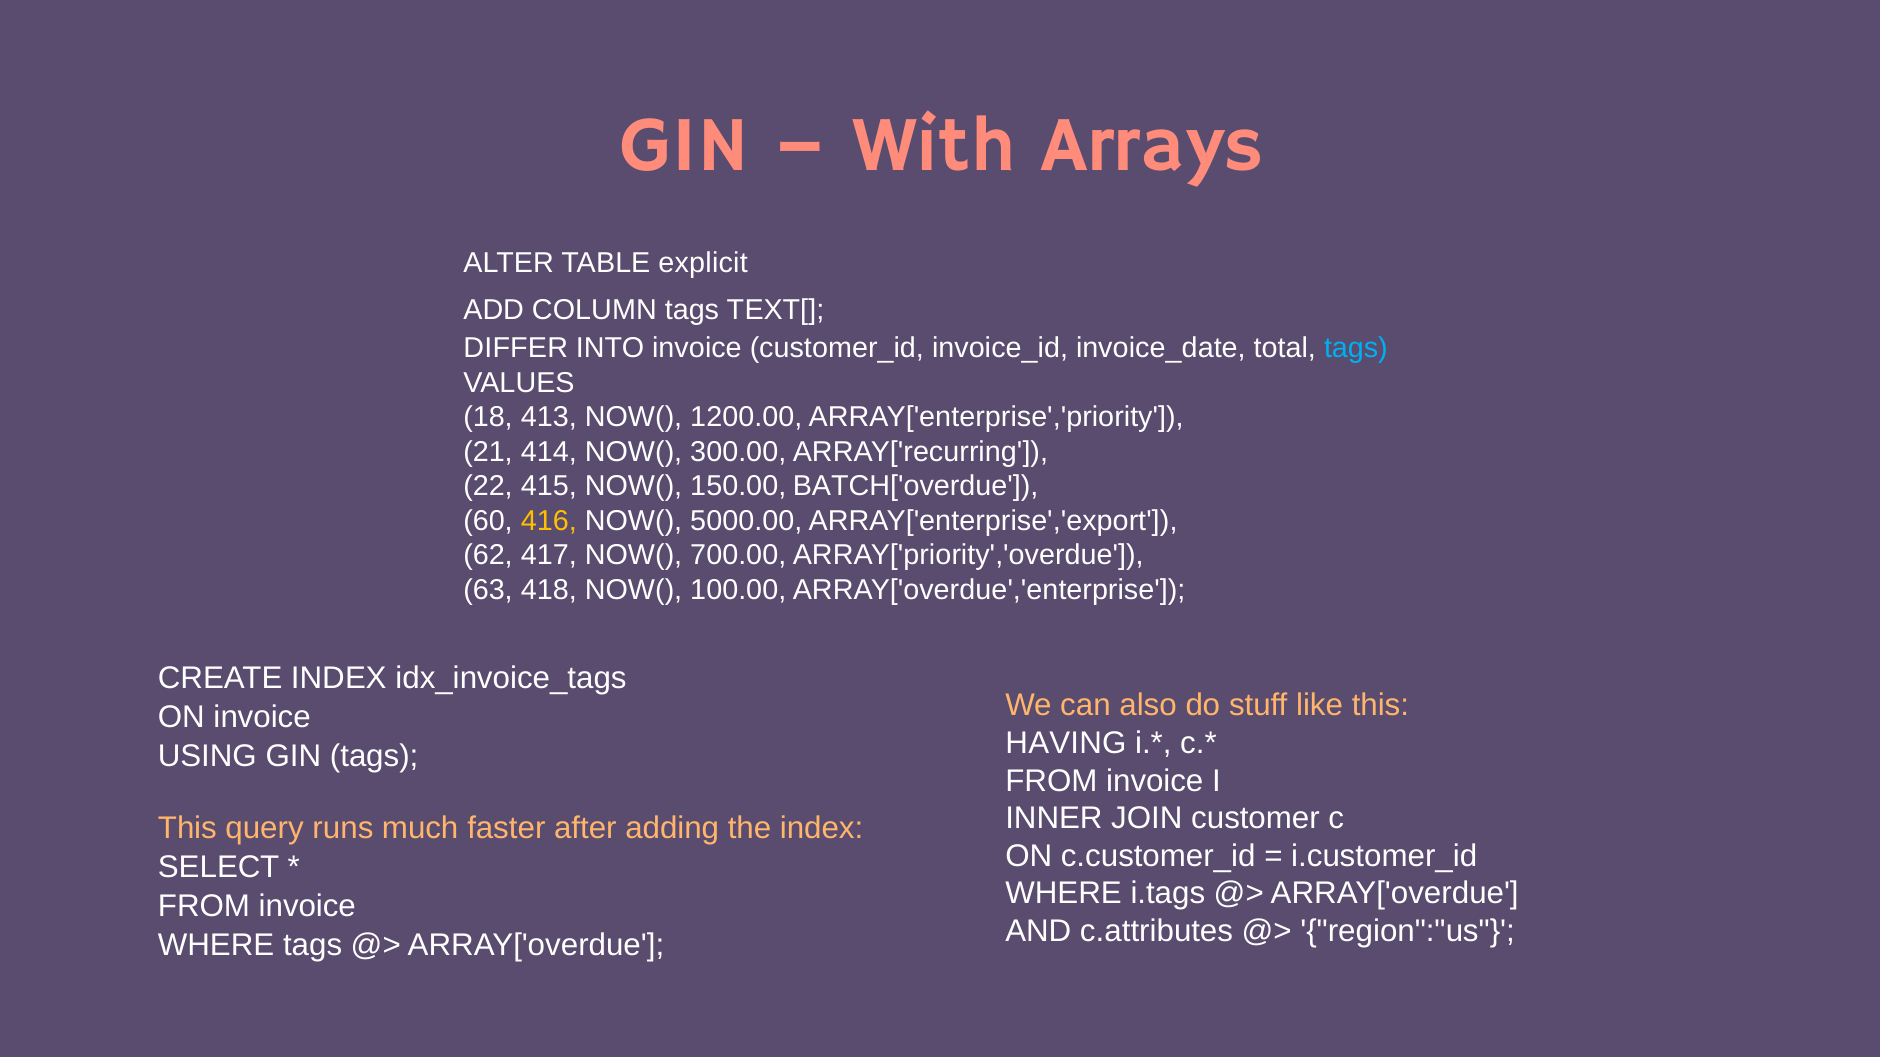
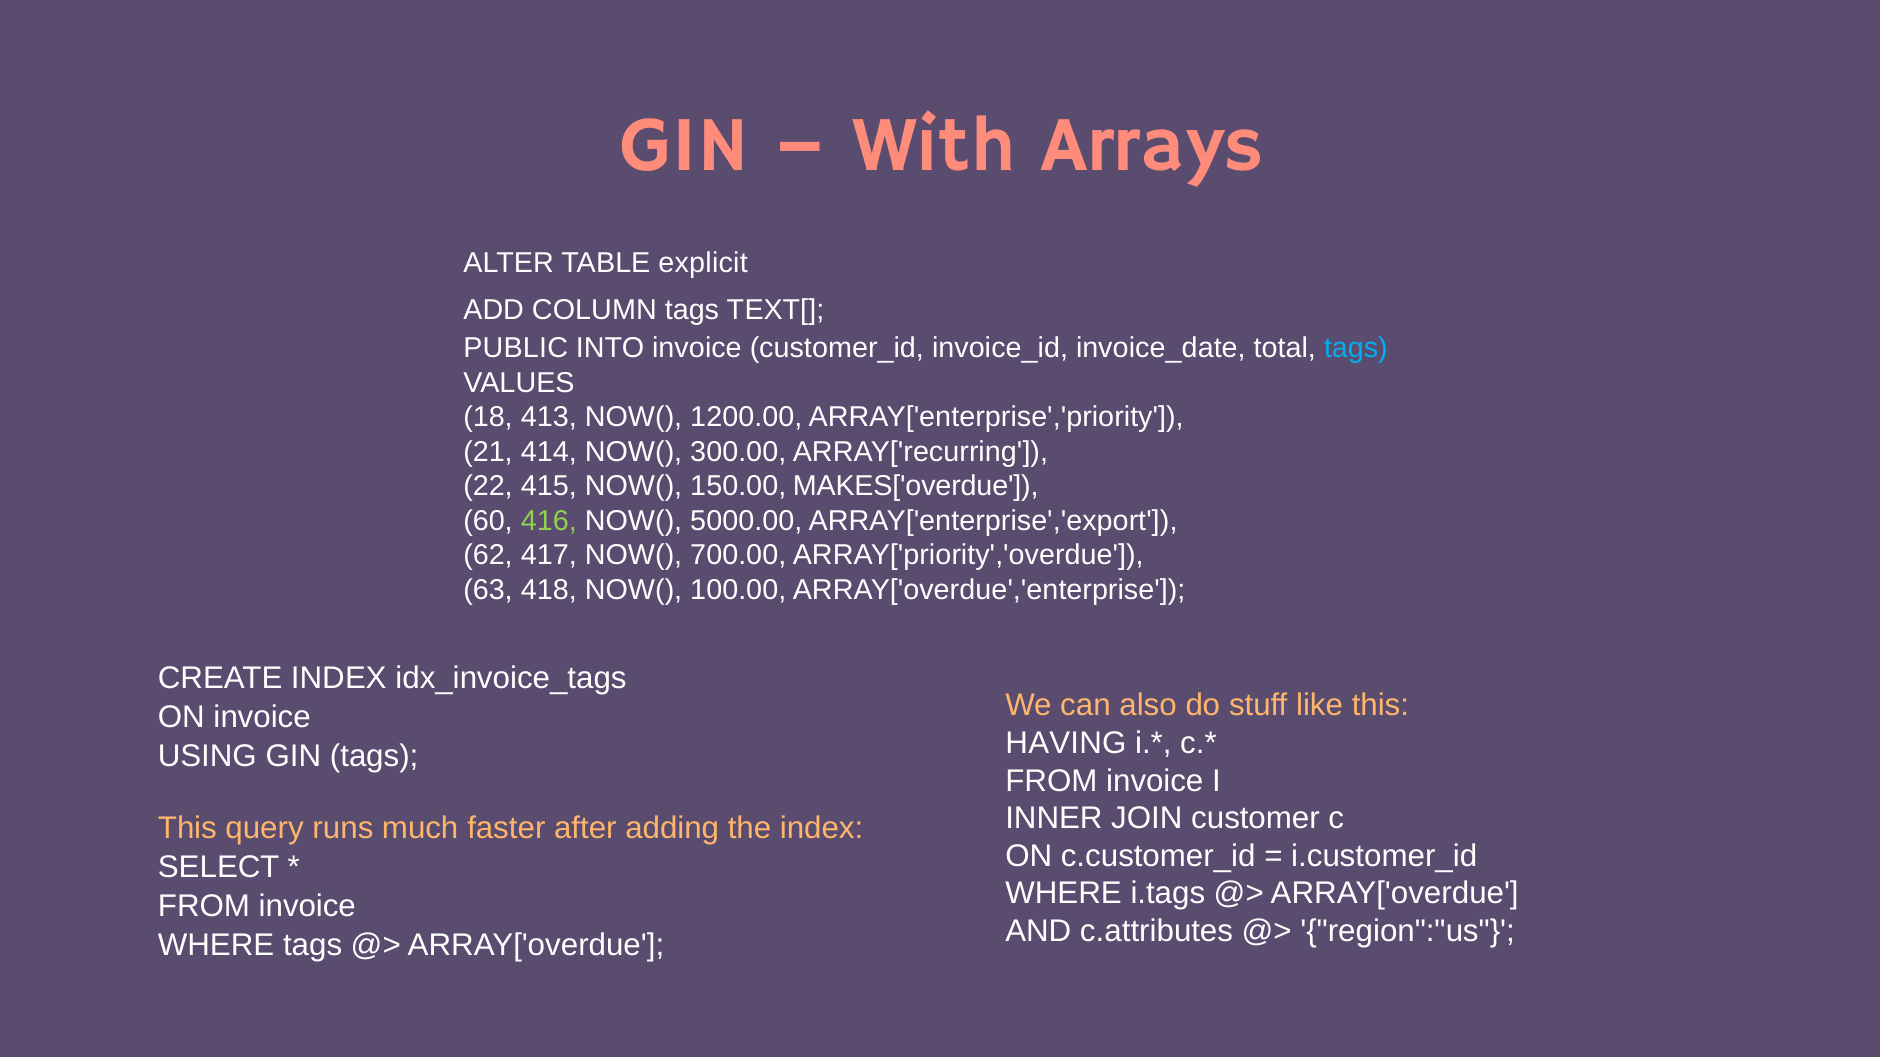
DIFFER: DIFFER -> PUBLIC (516, 349)
BATCH['overdue: BATCH['overdue -> MAKES['overdue (916, 487)
416 colour: yellow -> light green (549, 521)
